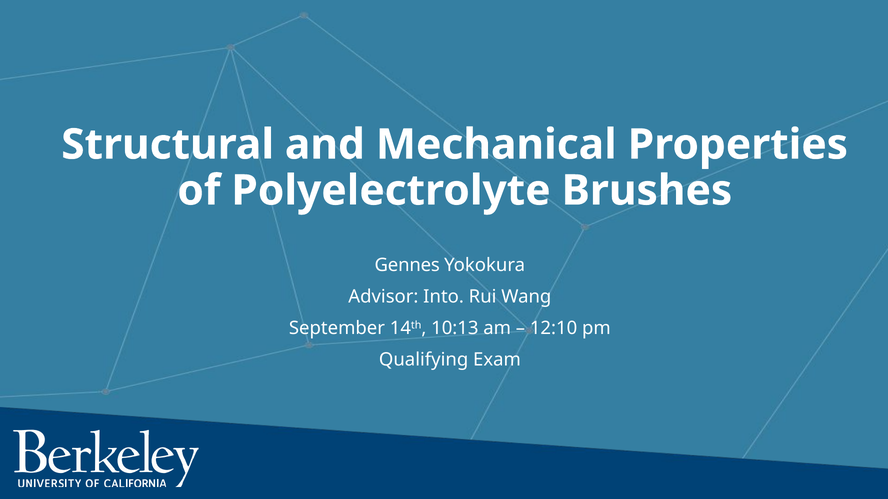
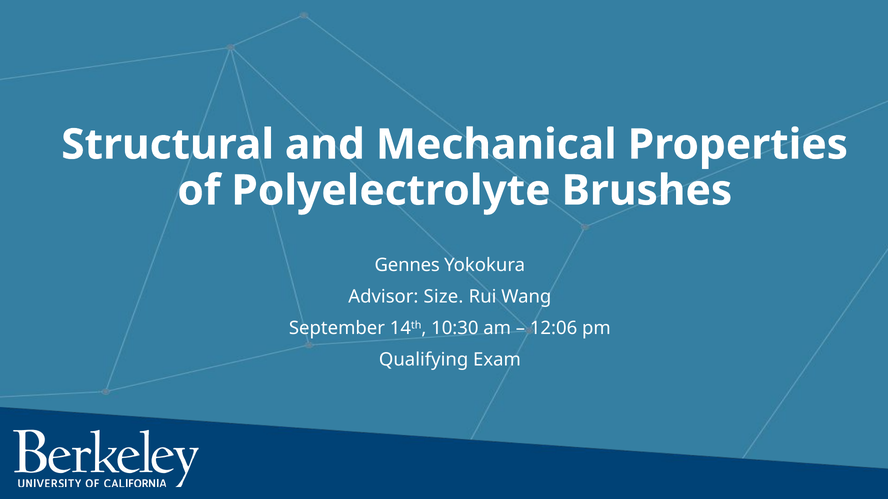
Into: Into -> Size (444, 297)
10:13: 10:13 -> 10:30 (455, 328)
12:10: 12:10 -> 12:06 (554, 328)
